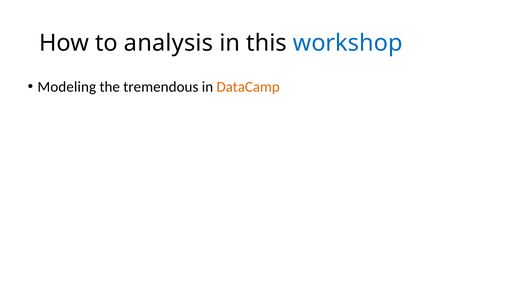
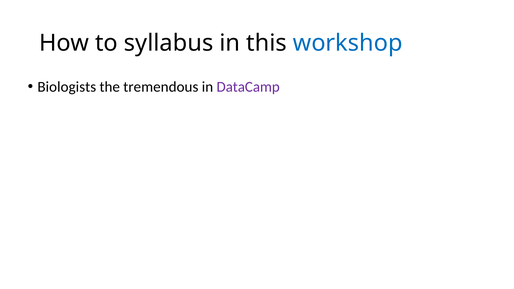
analysis: analysis -> syllabus (169, 43)
Modeling: Modeling -> Biologists (67, 87)
DataCamp colour: orange -> purple (248, 87)
